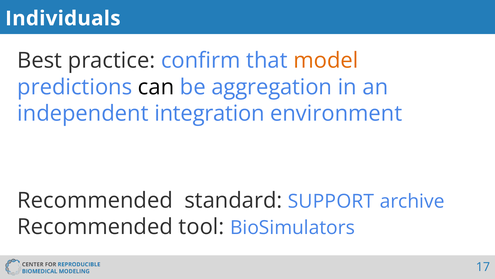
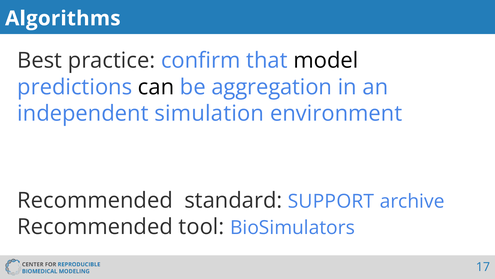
Individuals: Individuals -> Algorithms (63, 18)
model colour: orange -> black (326, 61)
integration: integration -> simulation (209, 113)
